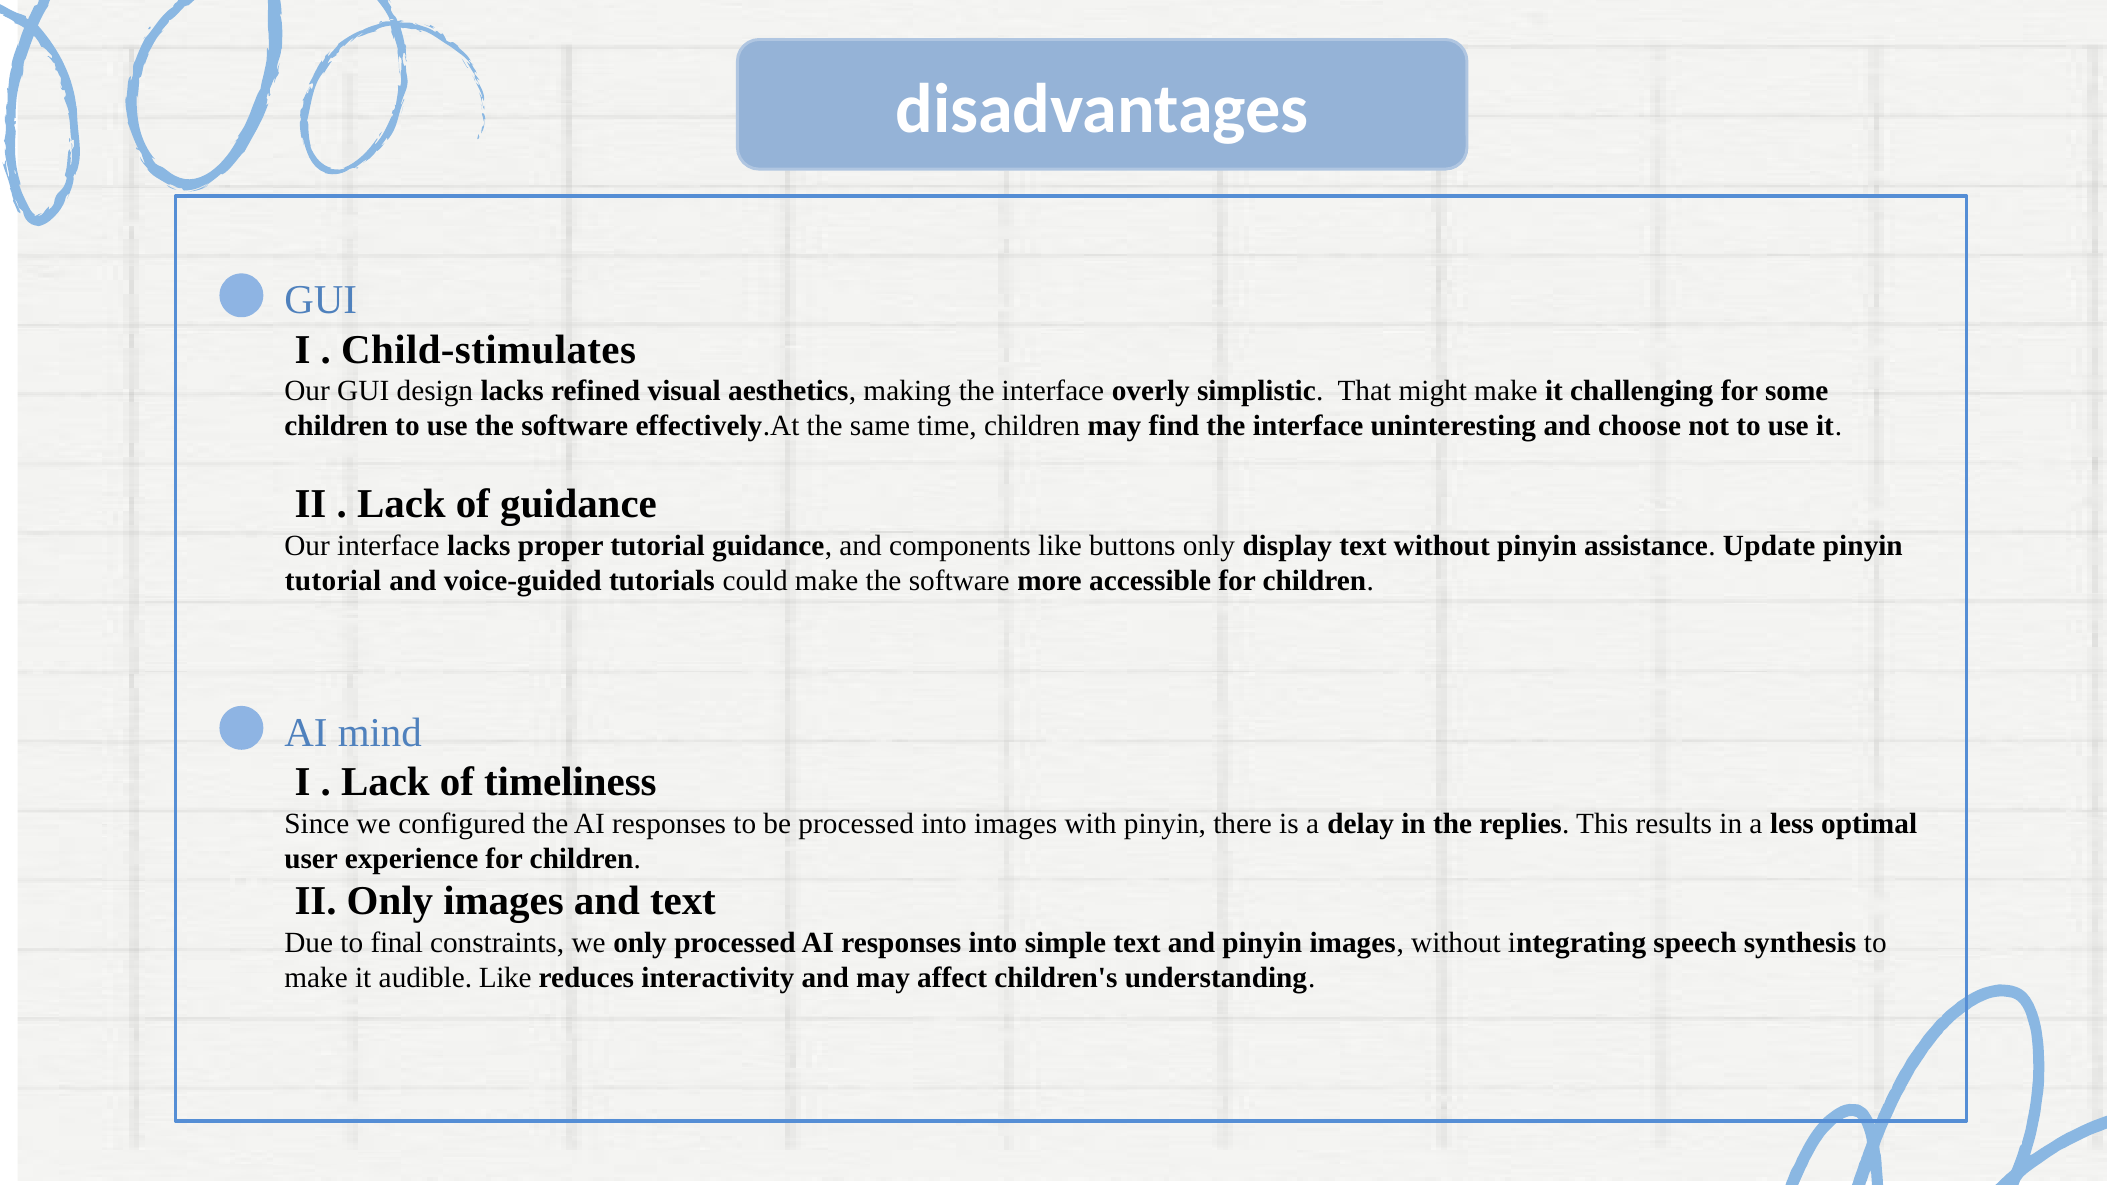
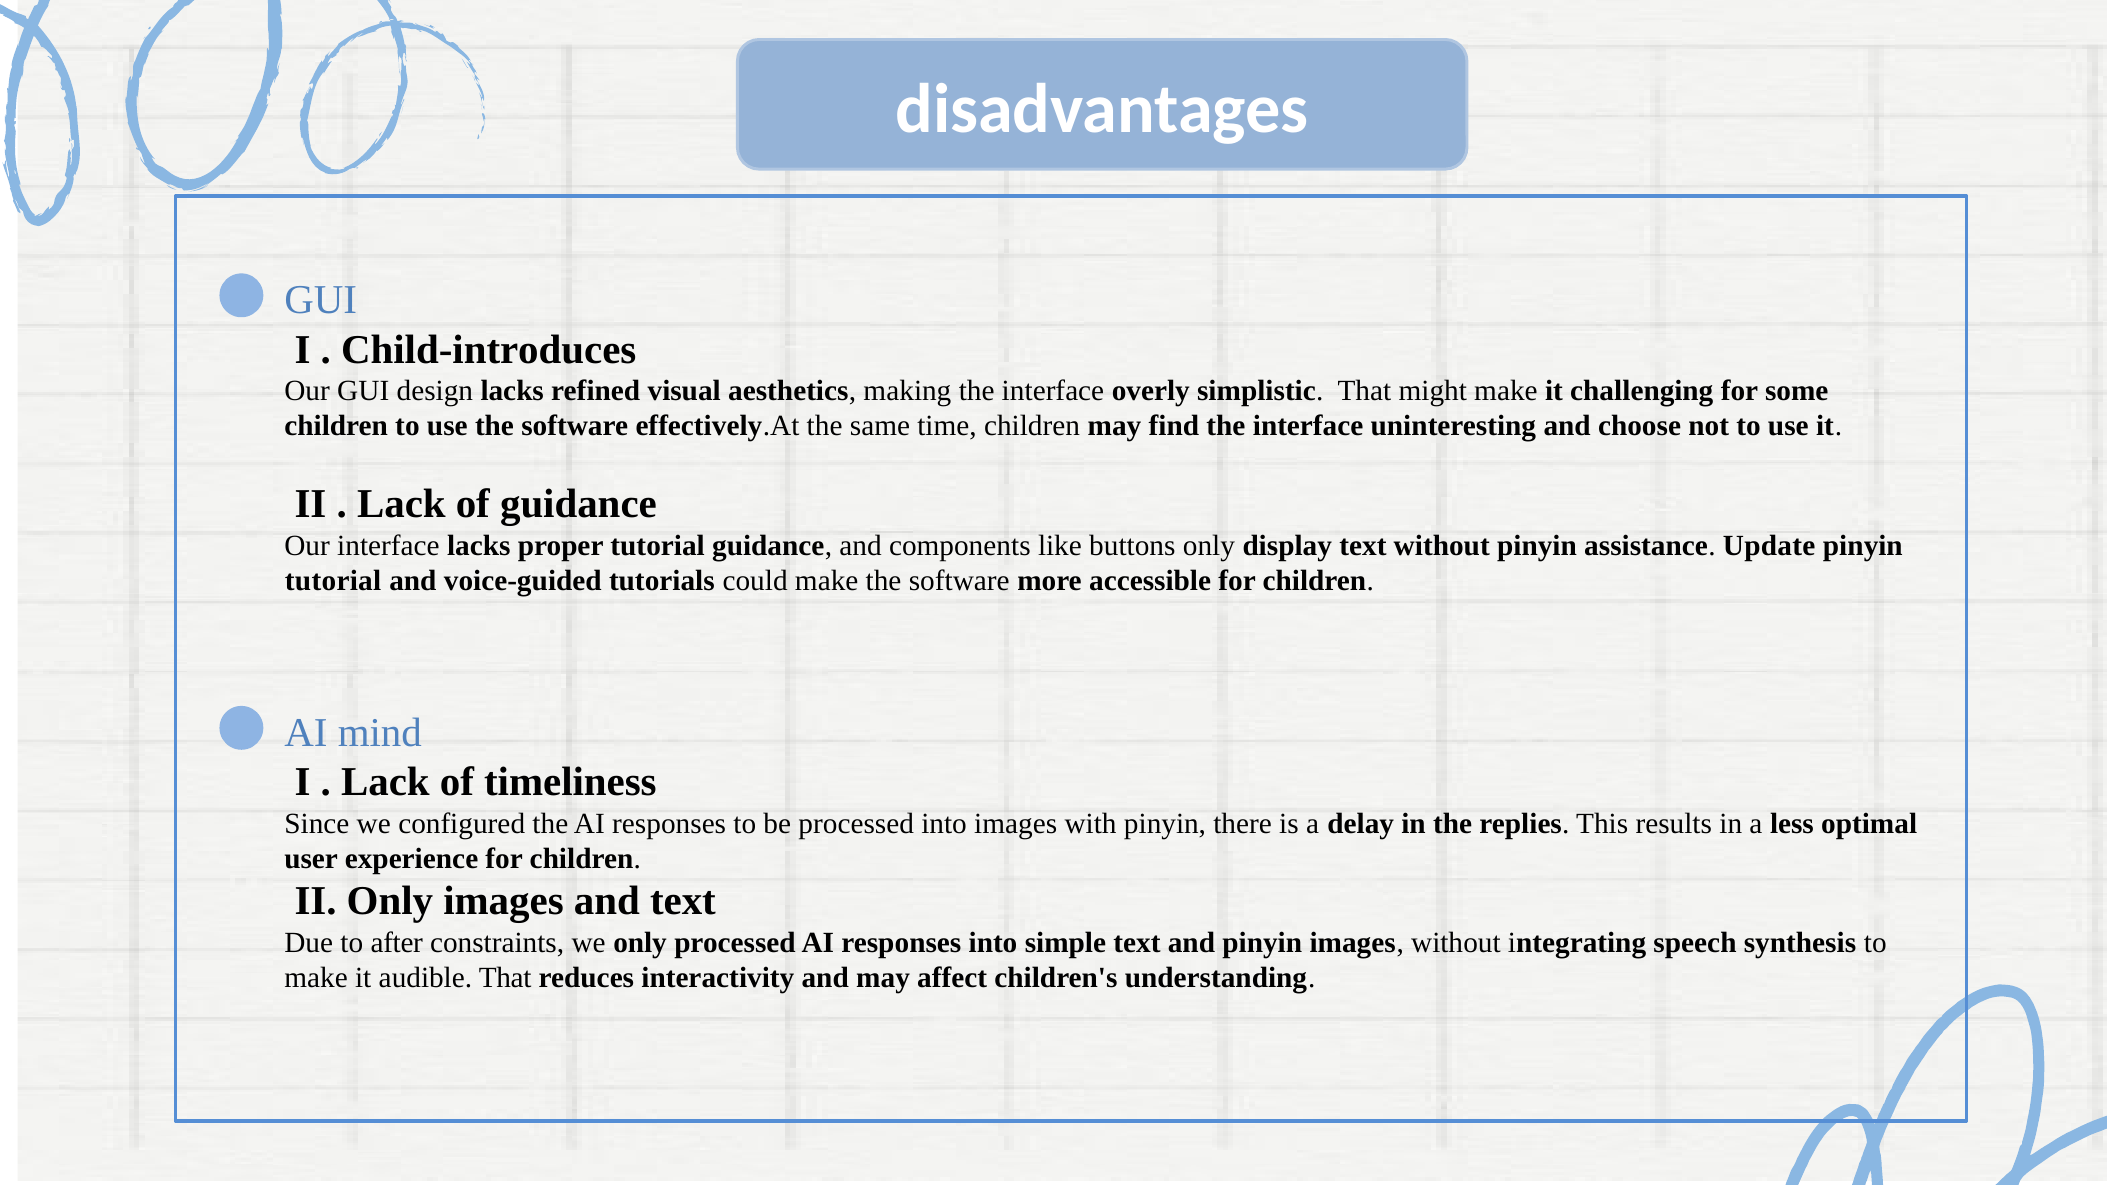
Child-stimulates: Child-stimulates -> Child-introduces (489, 350)
final: final -> after (397, 943)
audible Like: Like -> That (505, 978)
